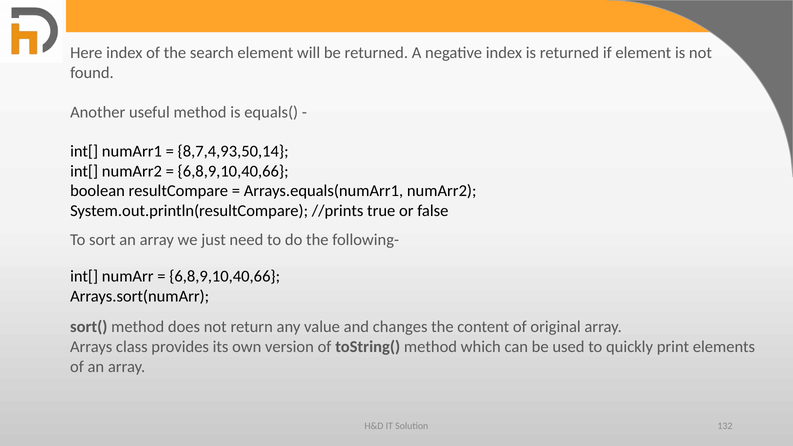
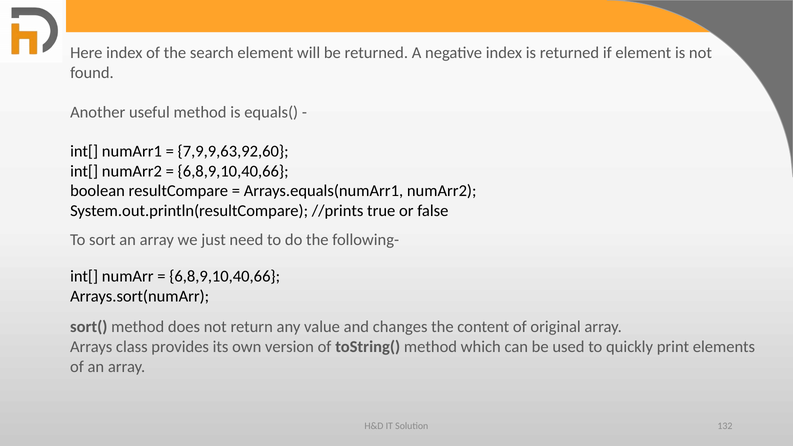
8,7,4,93,50,14: 8,7,4,93,50,14 -> 7,9,9,63,92,60 (233, 151)
